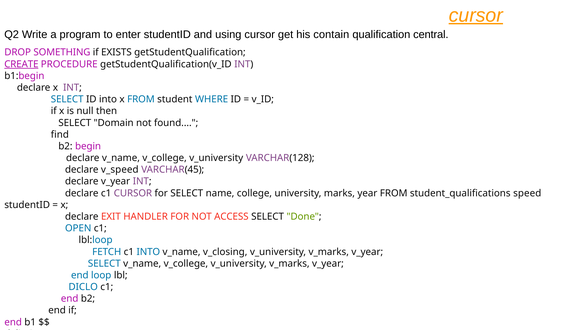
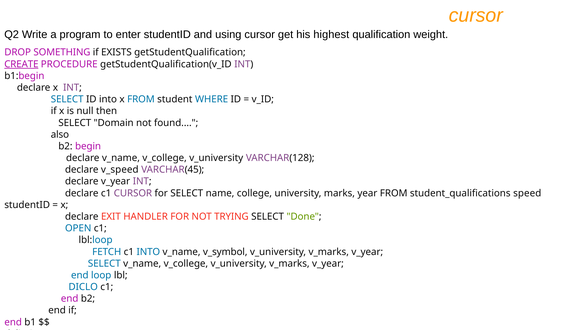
cursor underline: present -> none (476, 15)
contain: contain -> highest (331, 35)
central: central -> weight (431, 35)
find: find -> also (60, 134)
ACCESS: ACCESS -> TRYING (231, 216)
v_closing: v_closing -> v_symbol (225, 252)
